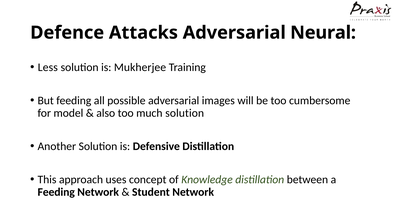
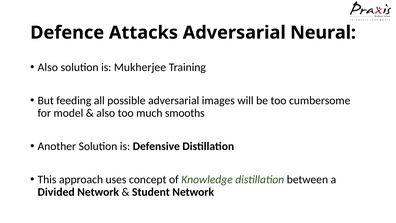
Less: Less -> Also (48, 67)
much solution: solution -> smooths (185, 113)
Feeding: Feeding -> Divided (56, 192)
